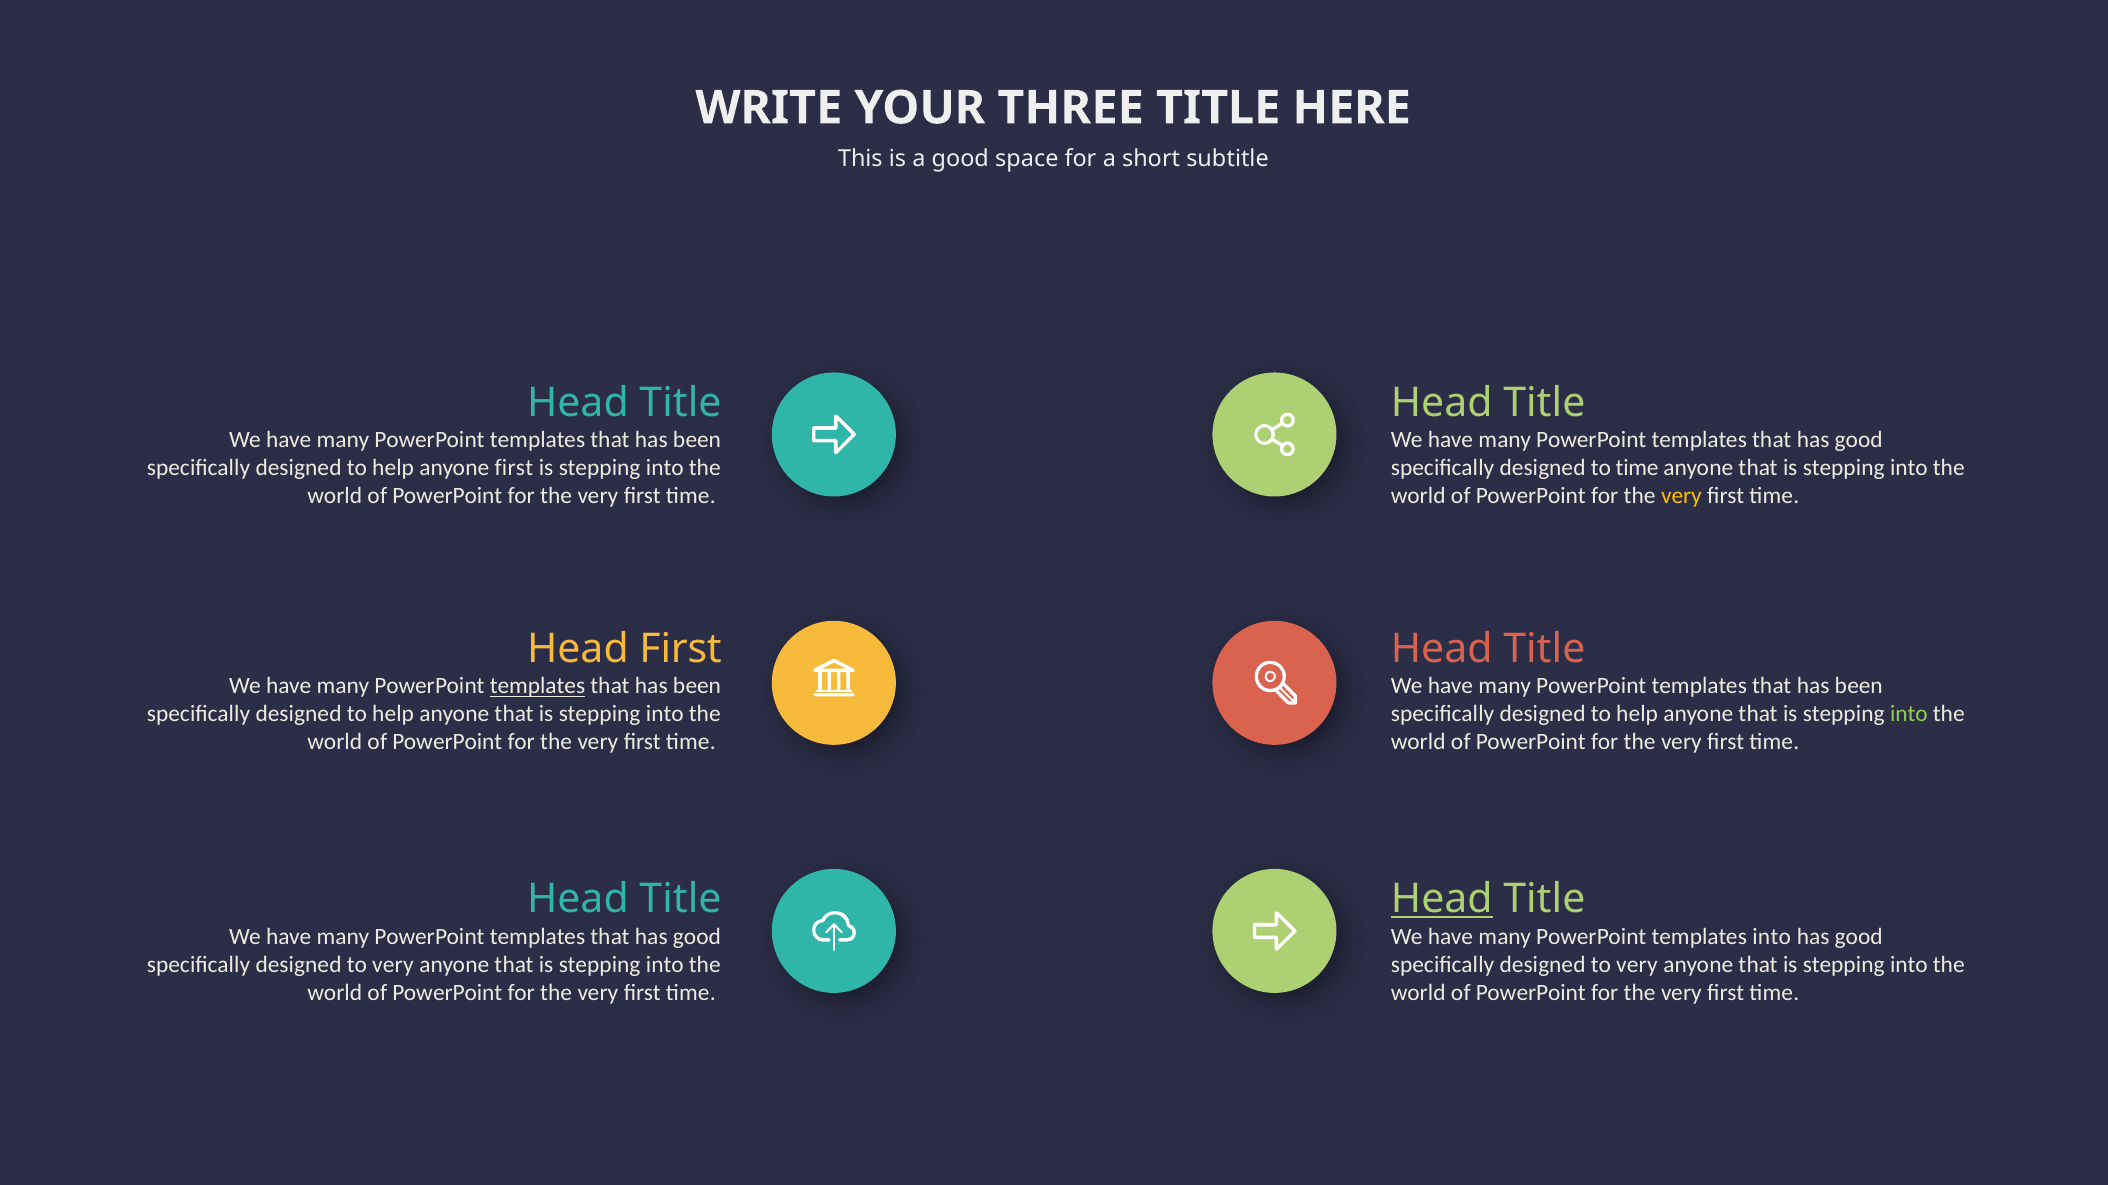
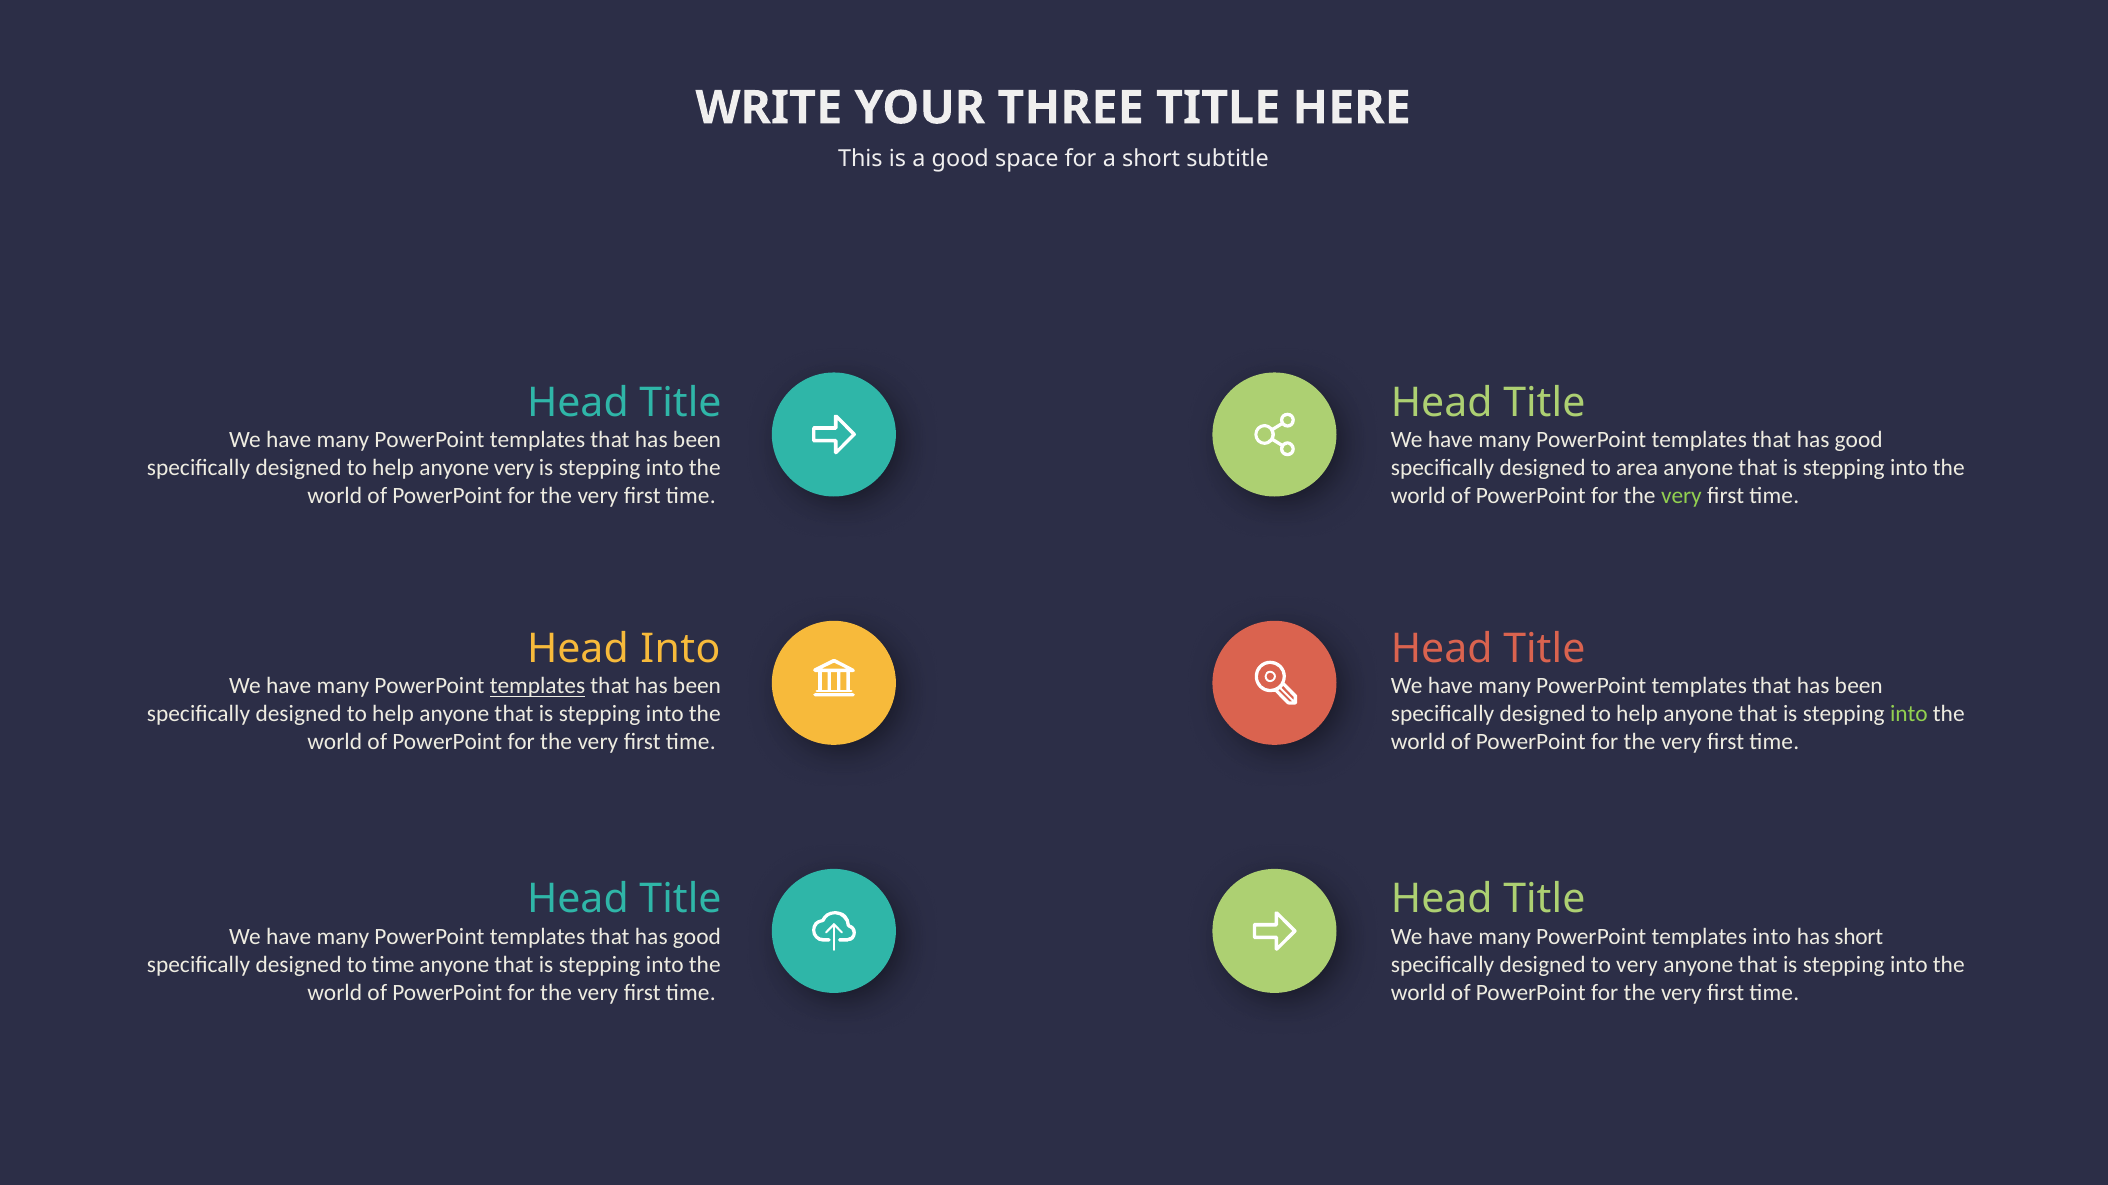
anyone first: first -> very (514, 468)
to time: time -> area (1637, 468)
very colour: yellow -> light green (1681, 496)
Head First: First -> Into (680, 649)
Head underline: present -> none (1442, 900)
good: good -> short (1859, 937)
very: very -> time (393, 965)
